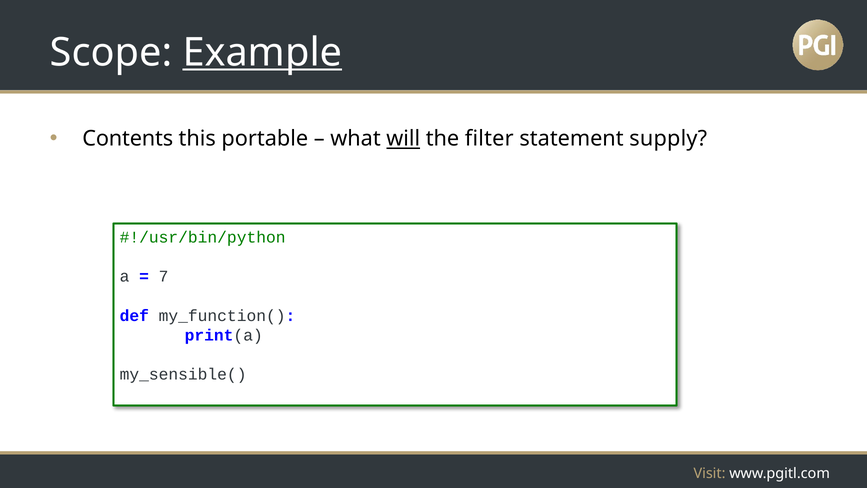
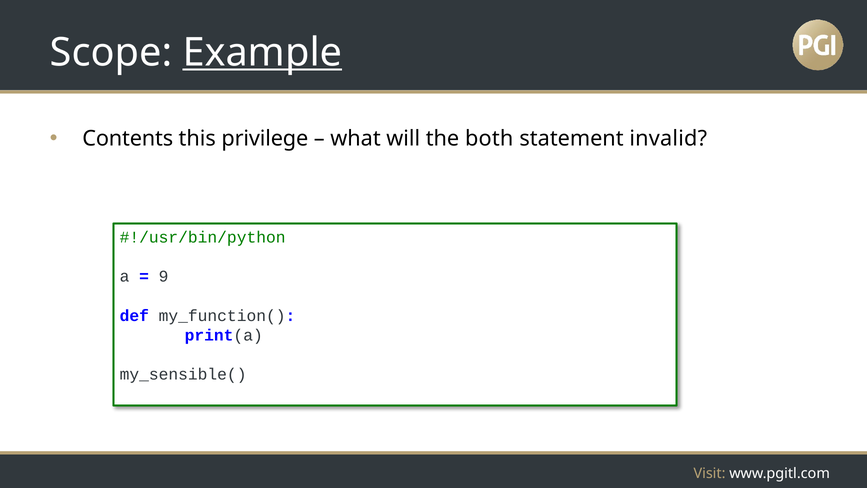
portable: portable -> privilege (265, 139)
will underline: present -> none (403, 139)
filter: filter -> both (489, 139)
supply: supply -> invalid (668, 139)
7: 7 -> 9 (164, 276)
